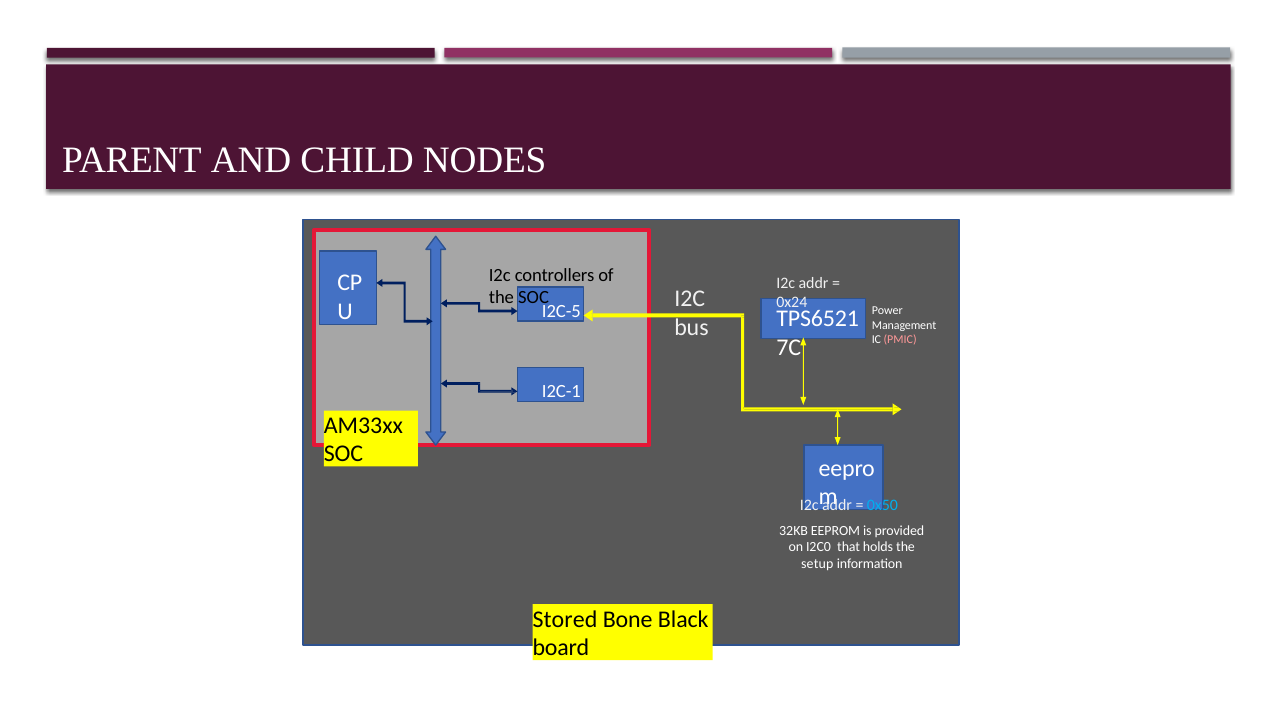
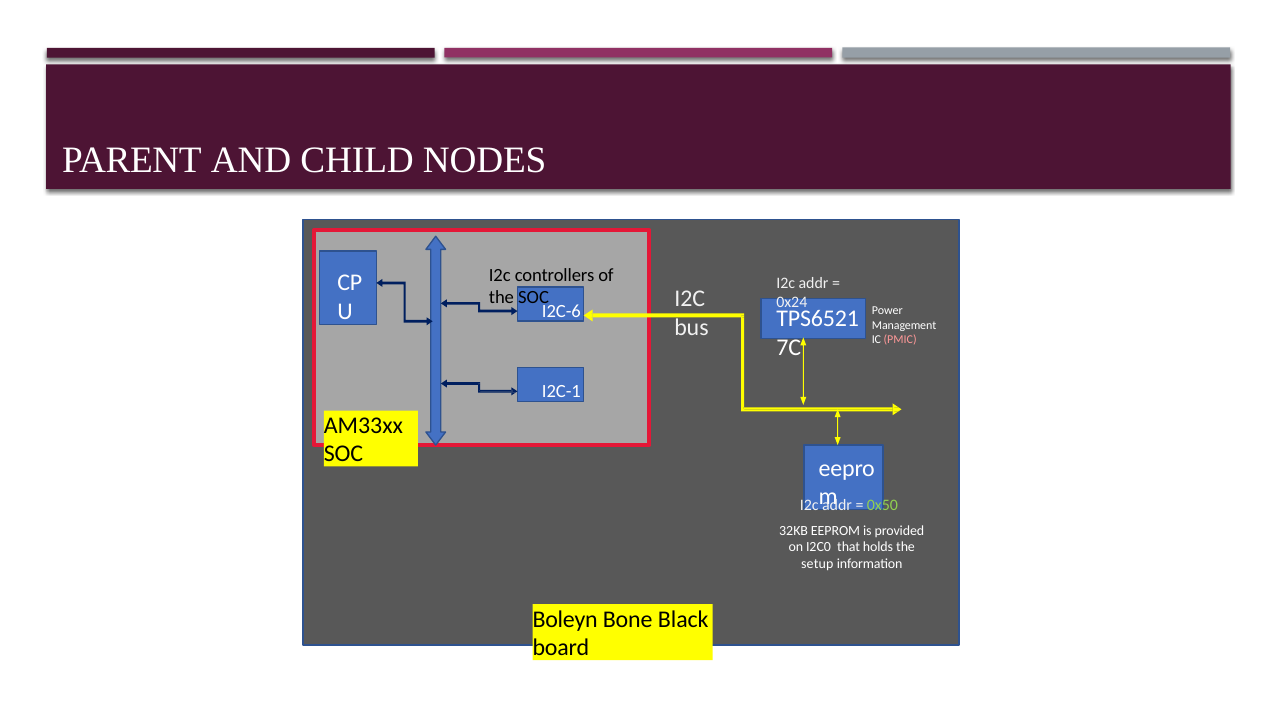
I2C-5: I2C-5 -> I2C-6 (561, 311)
0x50 colour: light blue -> light green (882, 505)
Stored: Stored -> Boleyn (565, 620)
